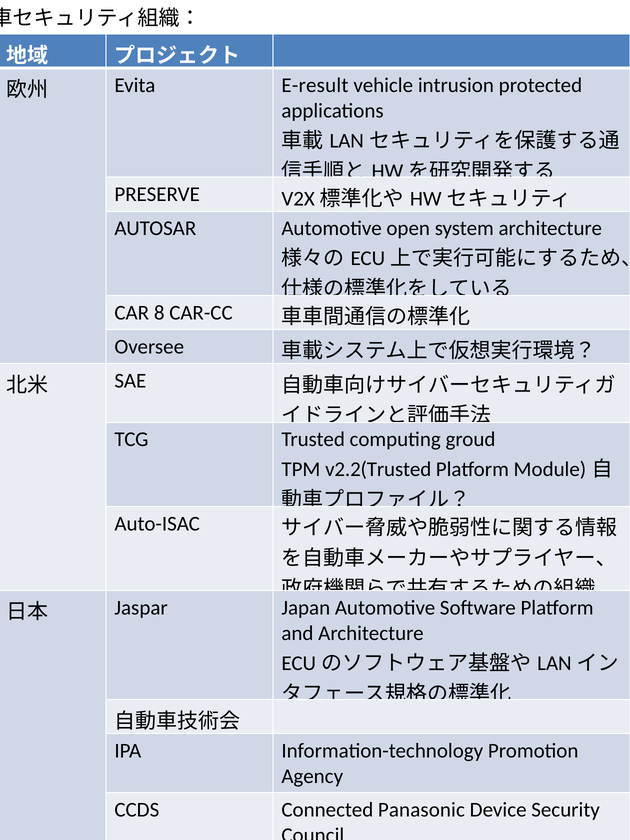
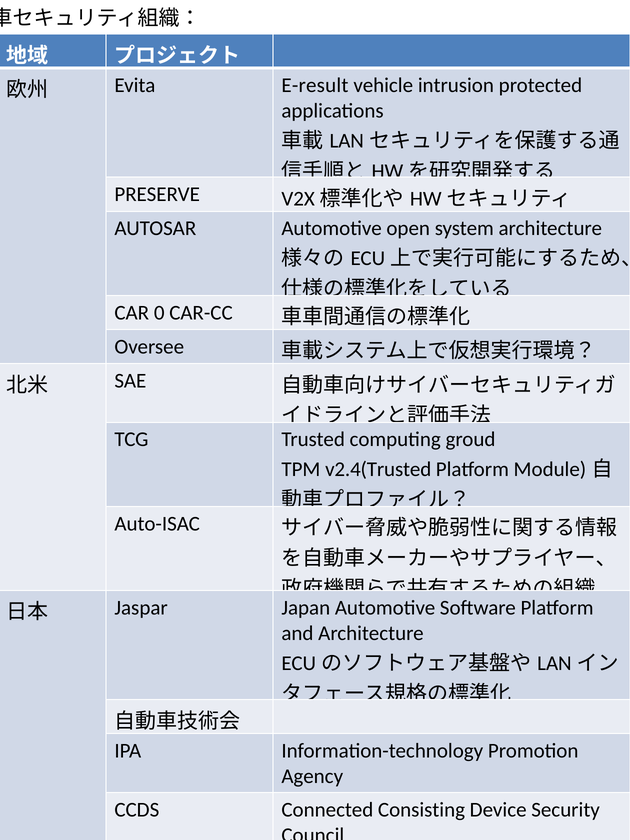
8: 8 -> 0 (159, 313)
v2.2(Trusted: v2.2(Trusted -> v2.4(Trusted (378, 470)
Panasonic: Panasonic -> Consisting (422, 810)
